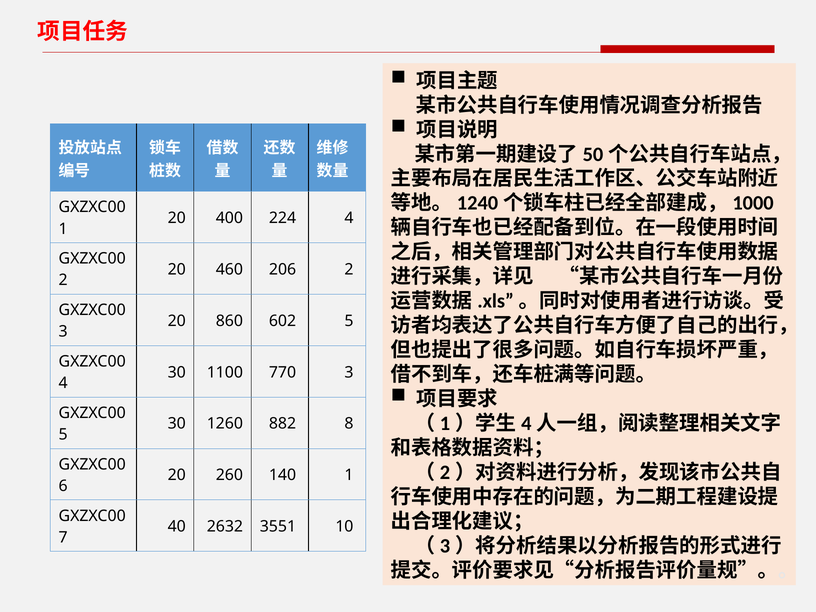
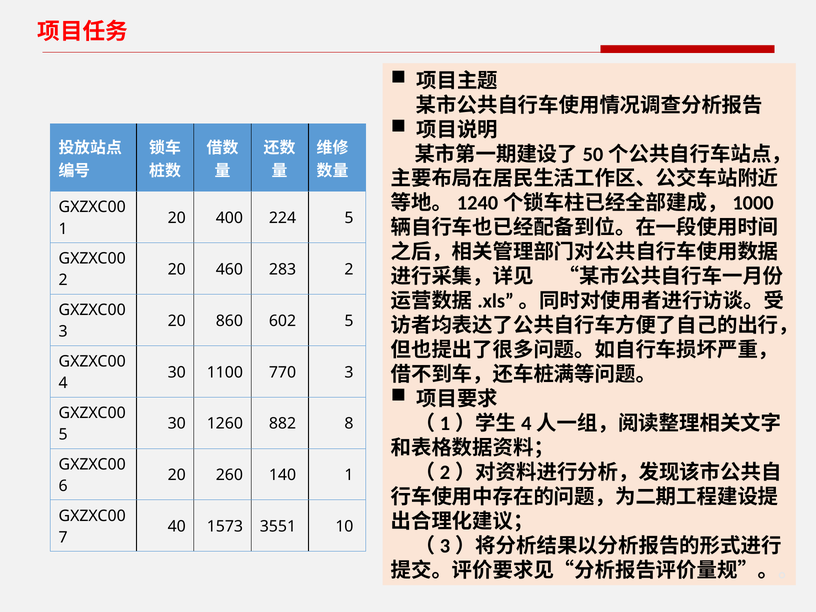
224 4: 4 -> 5 (349, 218)
206: 206 -> 283 (283, 269)
2632: 2632 -> 1573 (225, 527)
